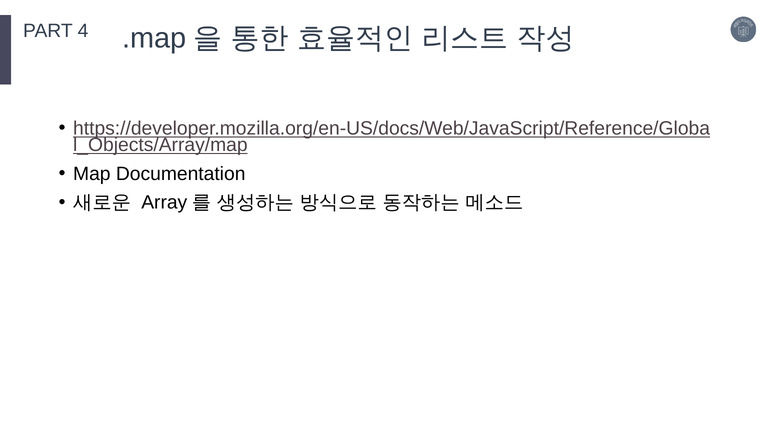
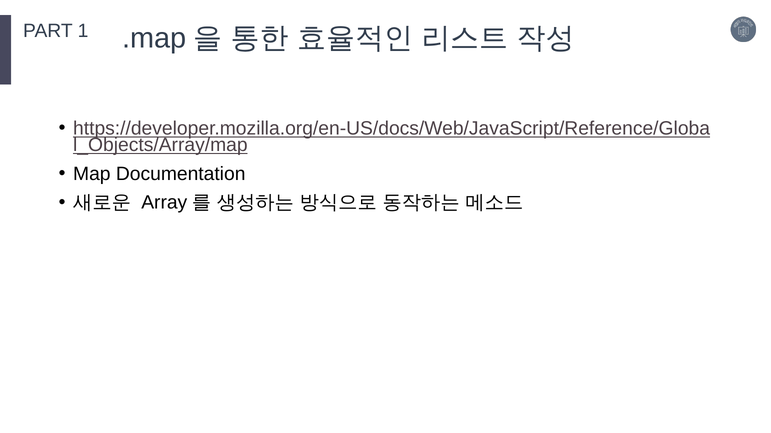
4: 4 -> 1 (83, 31)
